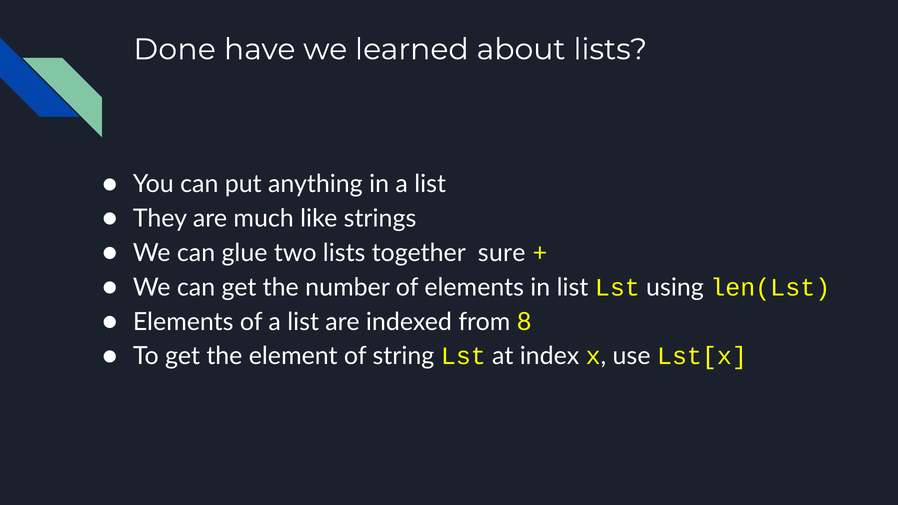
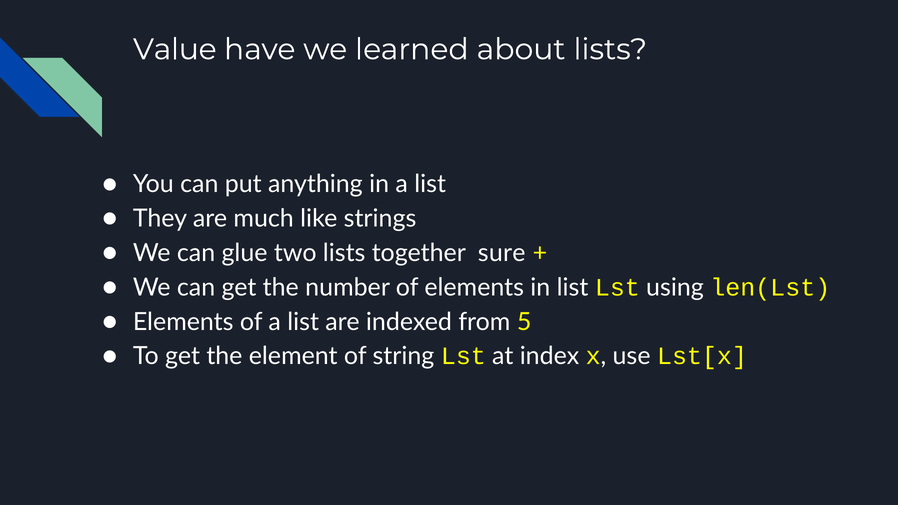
Done: Done -> Value (175, 49)
8: 8 -> 5 (524, 322)
